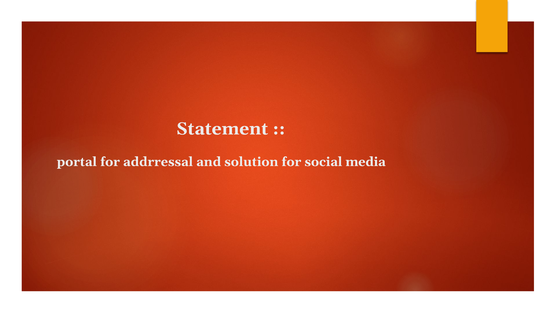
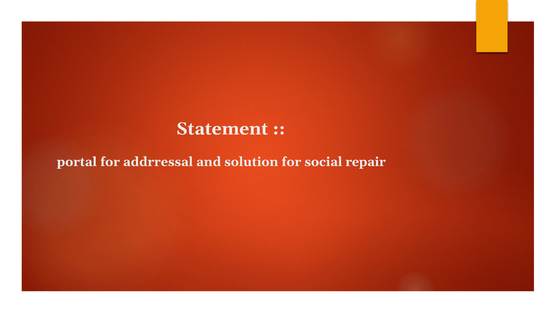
media: media -> repair (366, 162)
